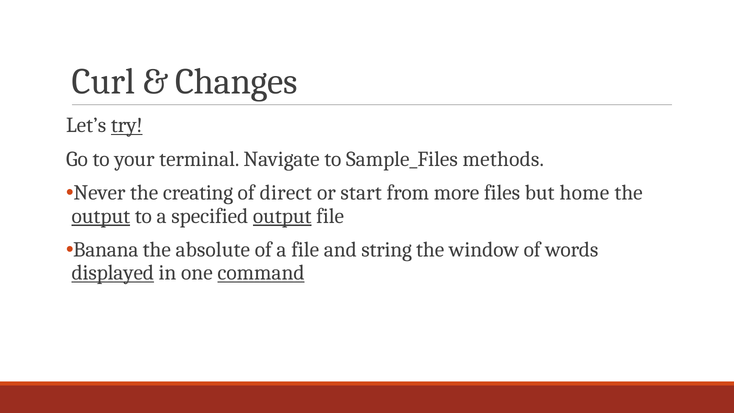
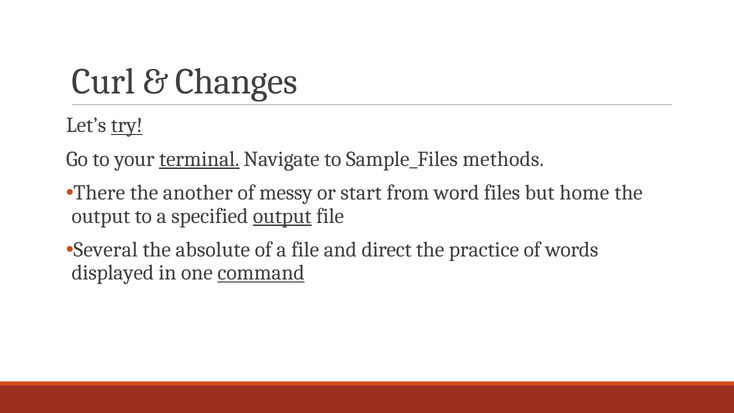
terminal underline: none -> present (199, 159)
Never: Never -> There (99, 193)
creating: creating -> another (198, 193)
direct: direct -> messy (286, 193)
more: more -> word (456, 193)
output underline: present -> none (101, 216)
Banana: Banana -> Several (106, 250)
string: string -> direct (387, 250)
window: window -> practice (484, 250)
displayed underline: present -> none (113, 273)
